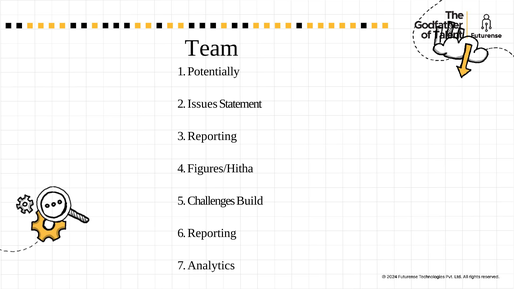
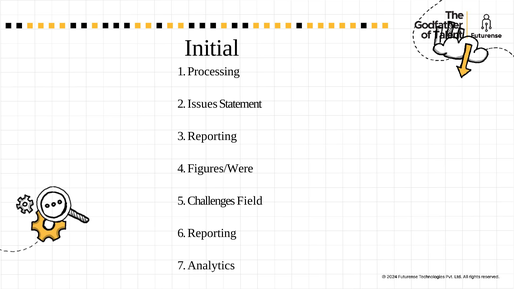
Team: Team -> Initial (212, 48)
Potentially: Potentially -> Processing (214, 71)
Figures/Hitha: Figures/Hitha -> Figures/Were (220, 169)
Build: Build -> Field (250, 201)
